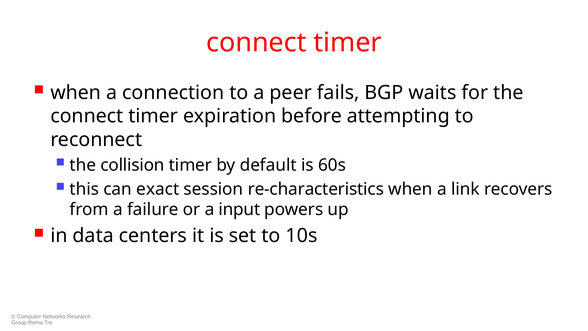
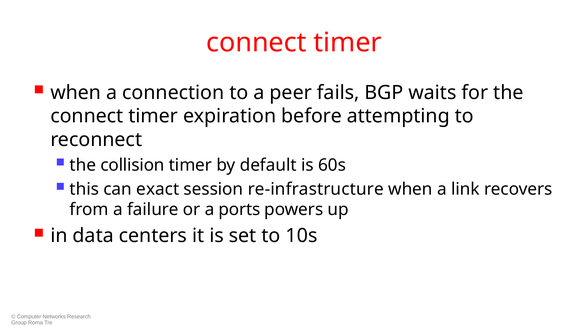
re-characteristics: re-characteristics -> re-infrastructure (316, 189)
input: input -> ports (239, 210)
